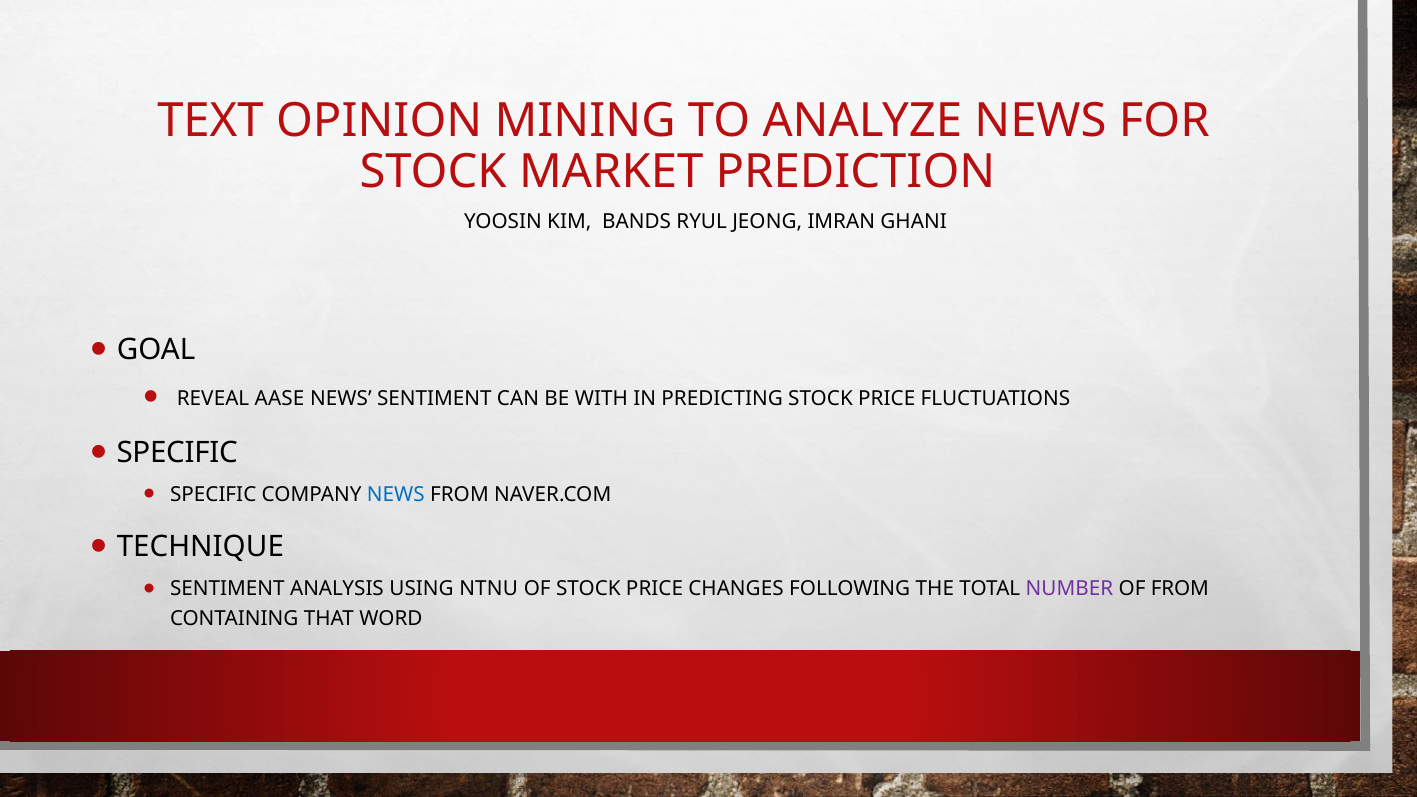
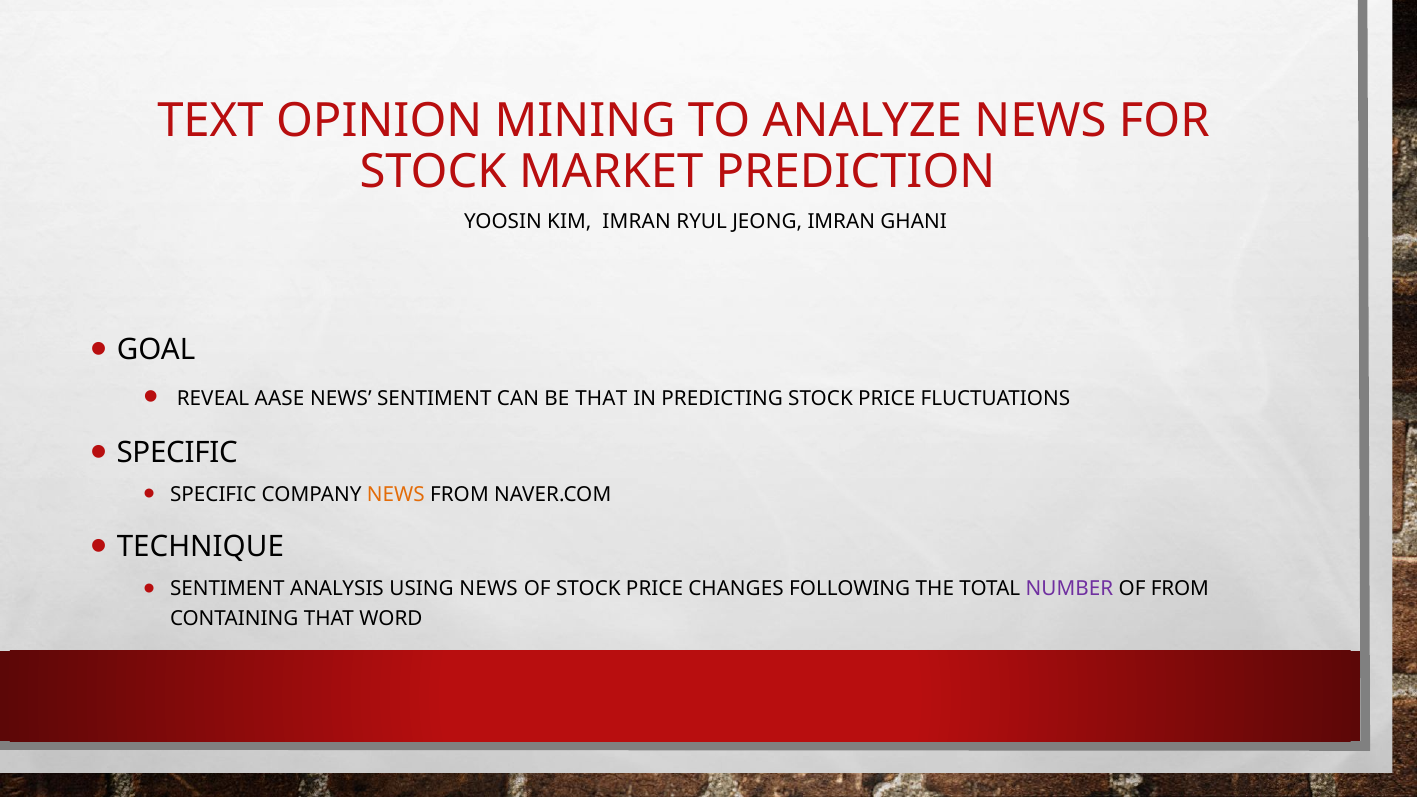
KIM BANDS: BANDS -> IMRAN (637, 222)
BE WITH: WITH -> THAT (601, 399)
NEWS colour: blue -> orange (396, 495)
USING NTNU: NTNU -> NEWS (489, 589)
